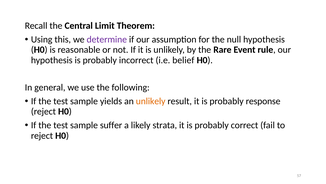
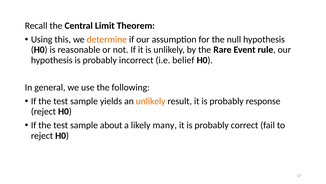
determine colour: purple -> orange (107, 39)
suffer: suffer -> about (111, 125)
strata: strata -> many (165, 125)
